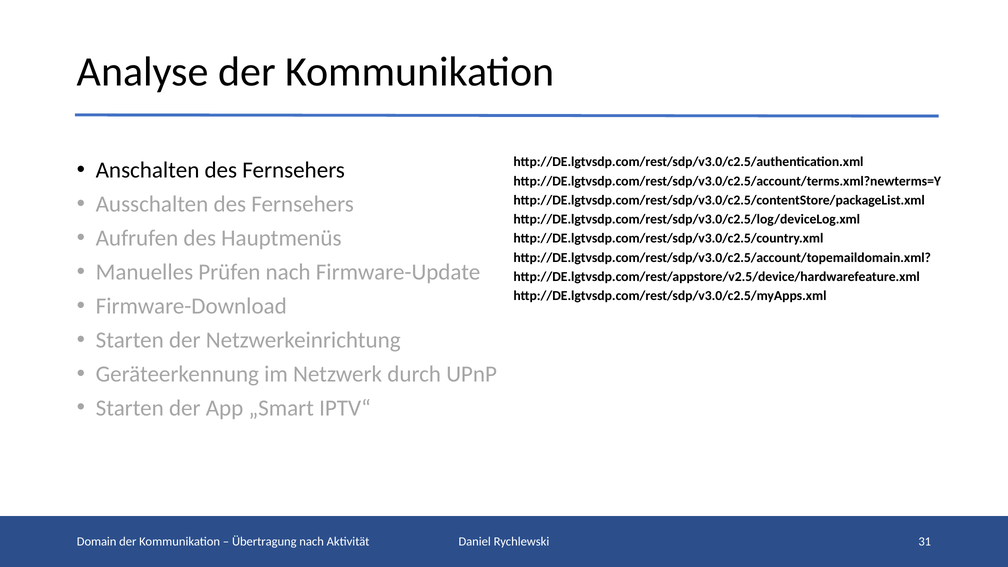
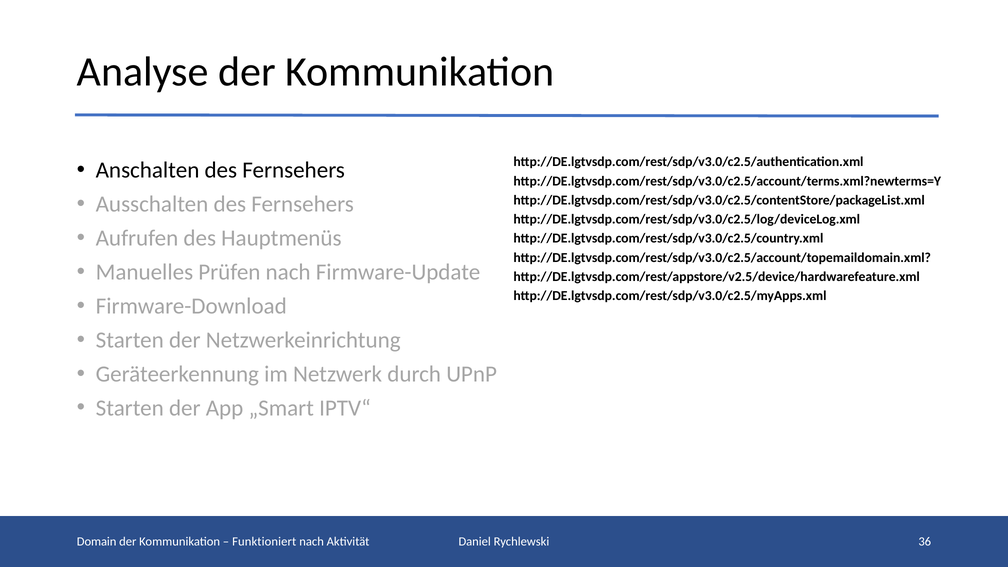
Übertragung: Übertragung -> Funktioniert (264, 541)
31: 31 -> 36 (925, 541)
